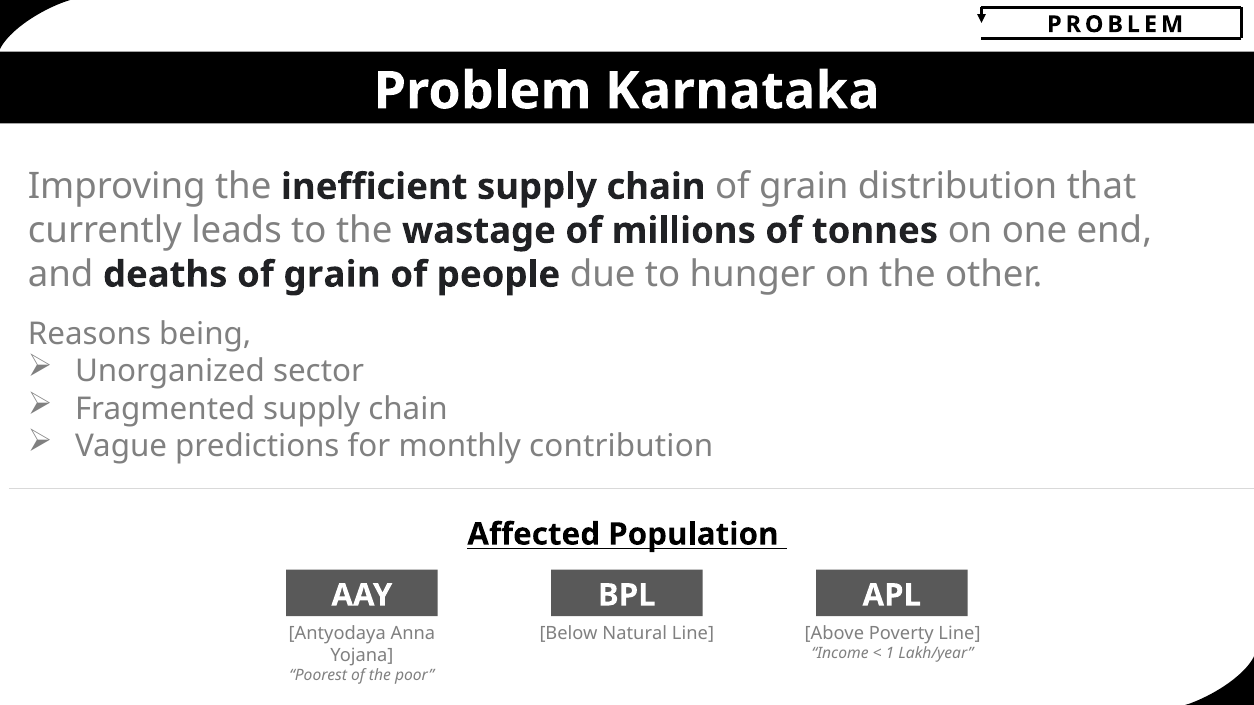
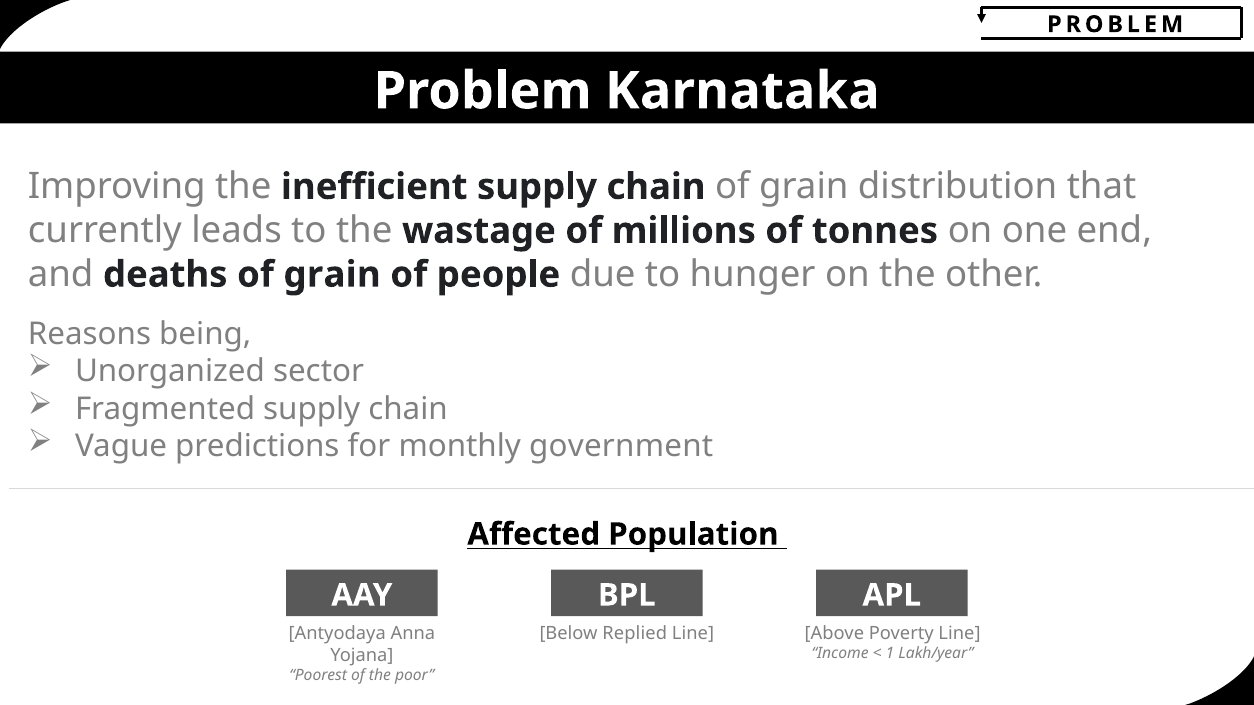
contribution: contribution -> government (621, 447)
Natural: Natural -> Replied (635, 633)
